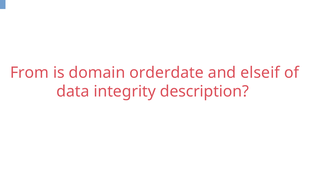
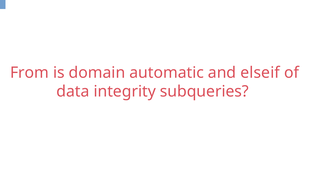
orderdate: orderdate -> automatic (167, 73)
description: description -> subqueries (204, 92)
